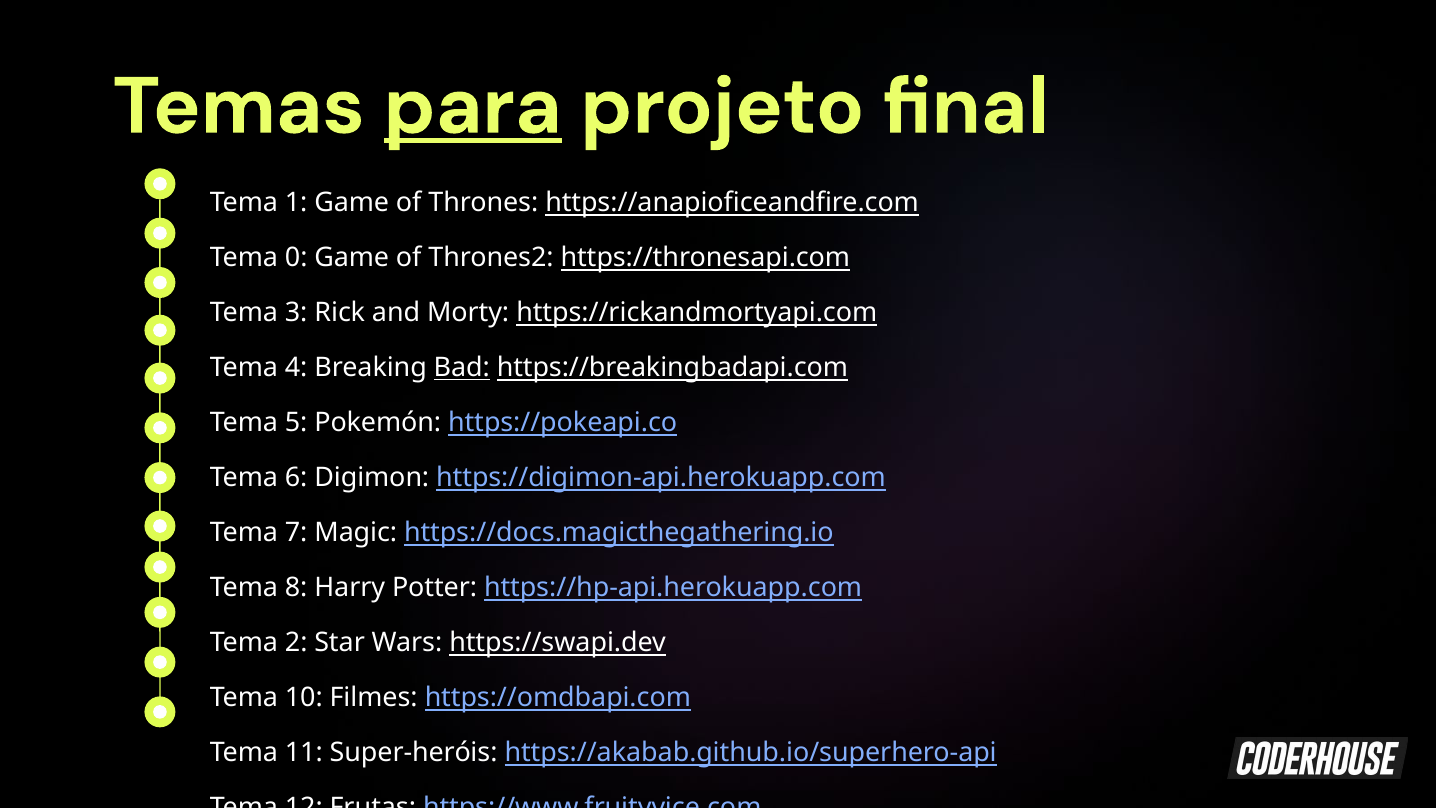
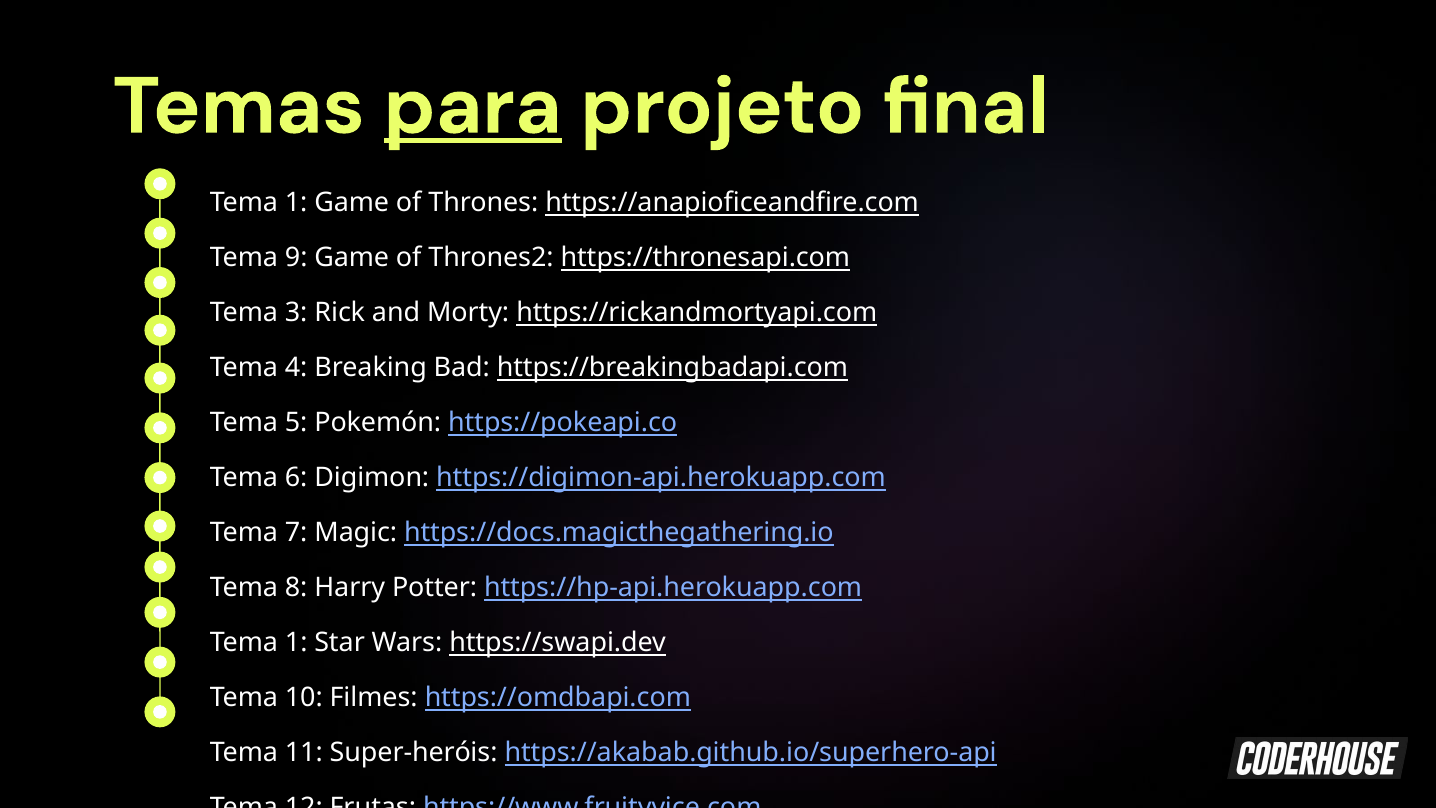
0: 0 -> 9 (296, 258)
Bad underline: present -> none (462, 368)
2: 2 -> 1 (296, 642)
